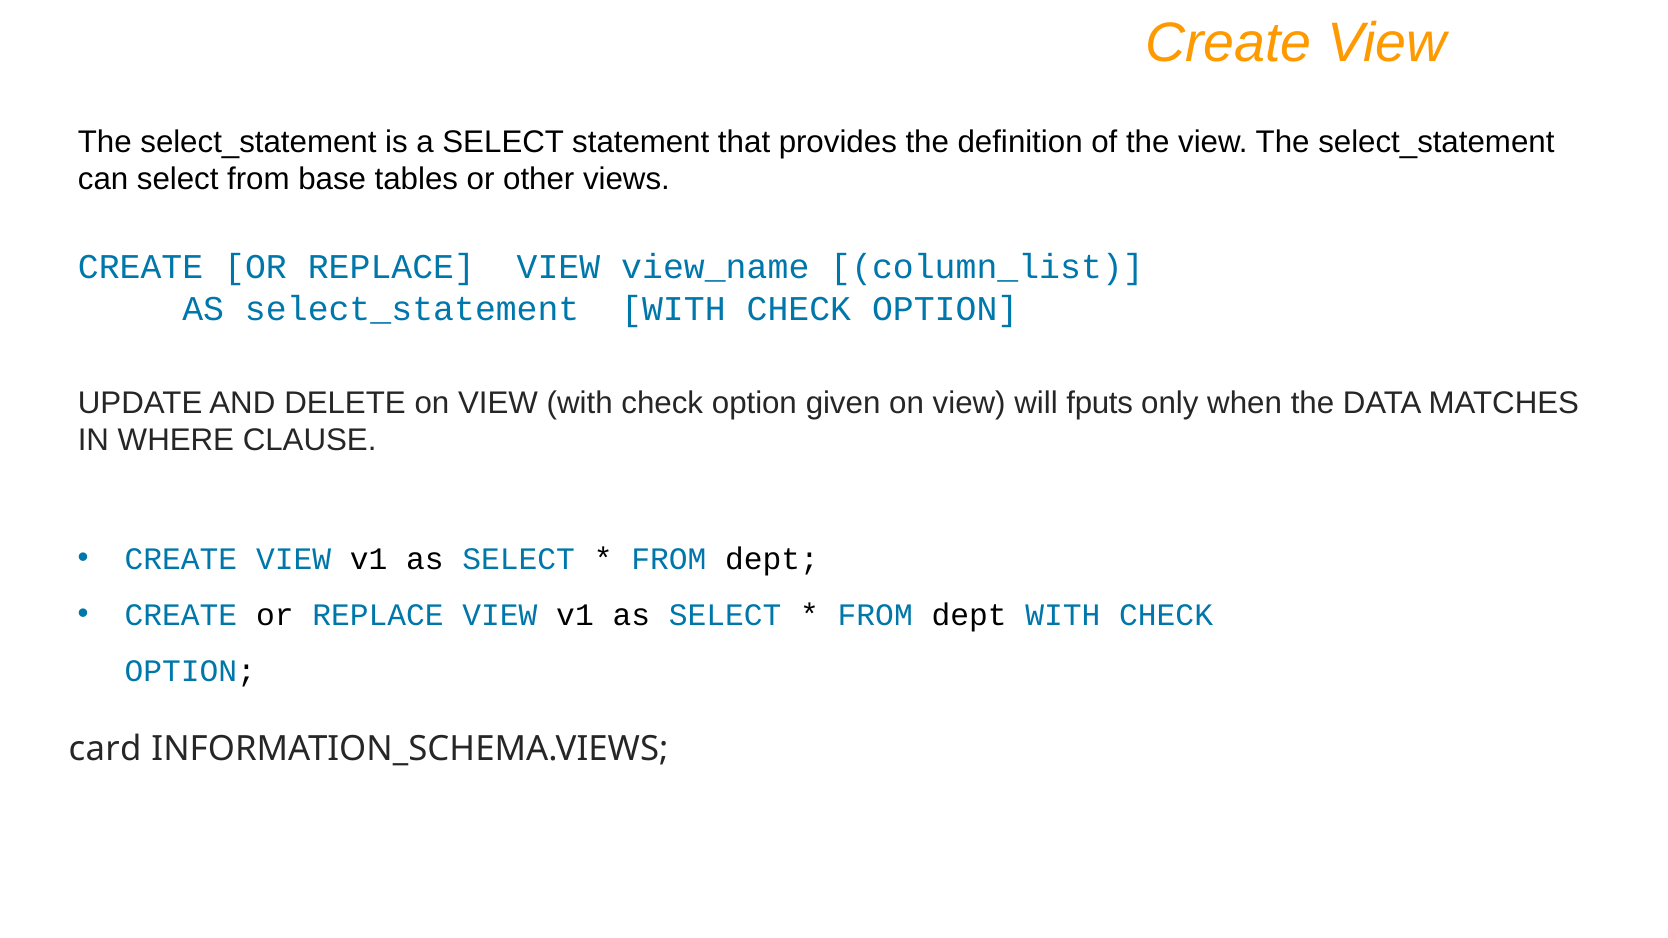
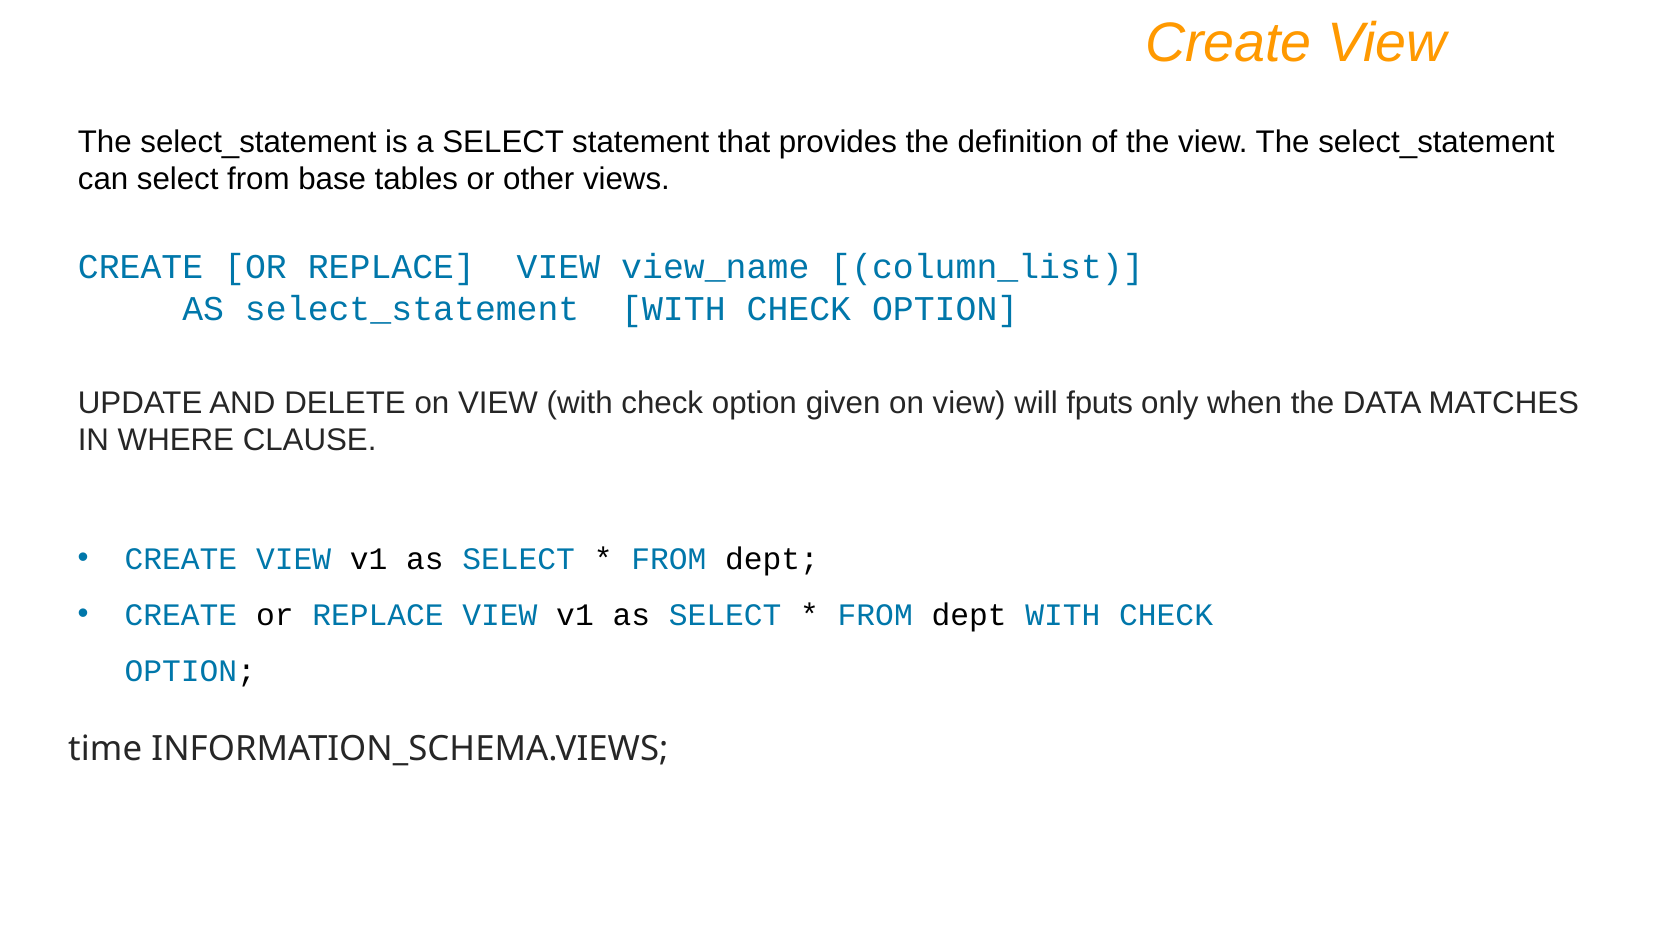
card: card -> time (105, 749)
